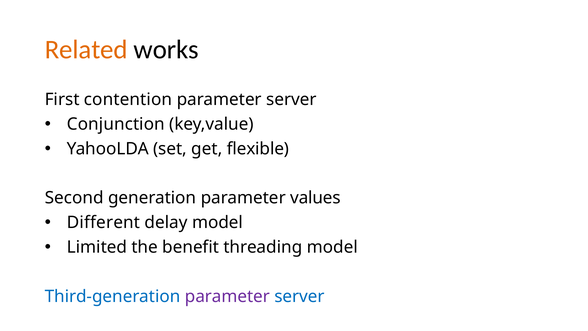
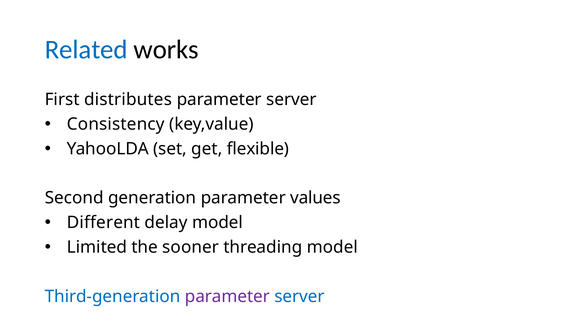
Related colour: orange -> blue (86, 49)
contention: contention -> distributes (128, 99)
Conjunction: Conjunction -> Consistency (116, 124)
benefit: benefit -> sooner (191, 247)
